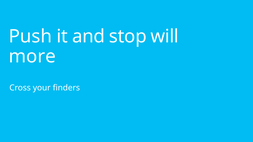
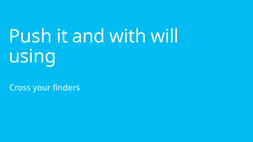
stop: stop -> with (128, 36)
more: more -> using (32, 57)
